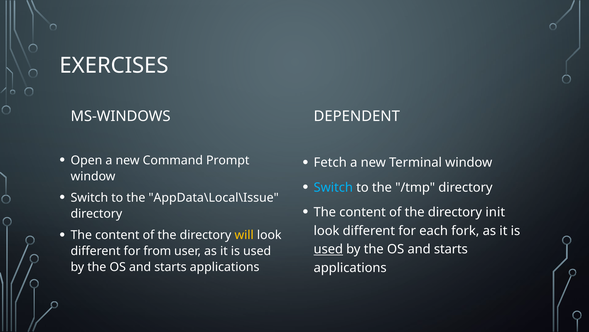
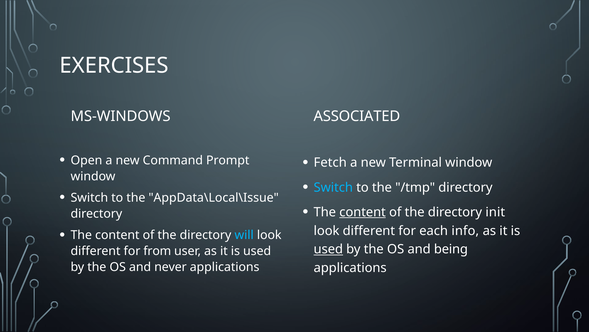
DEPENDENT: DEPENDENT -> ASSOCIATED (357, 116)
content underline: none -> present (363, 212)
fork: fork -> info (465, 230)
will colour: yellow -> light blue (244, 235)
starts: starts -> being (451, 249)
starts: starts -> never (170, 266)
